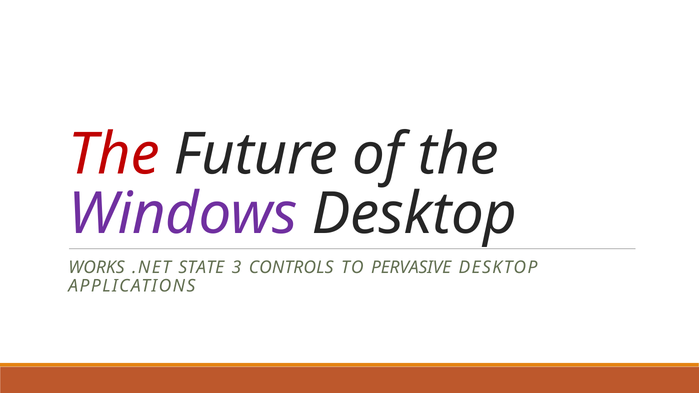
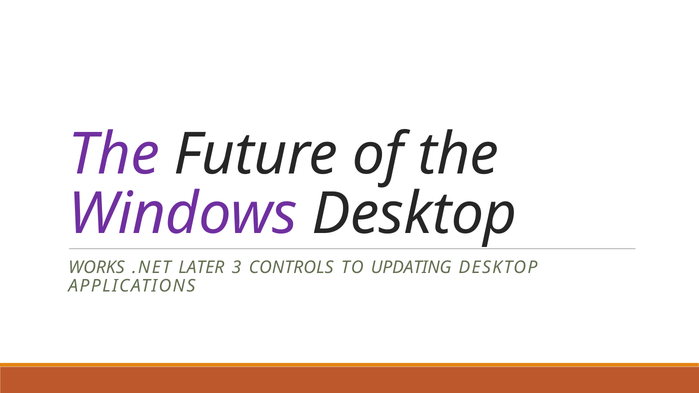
The colour: red -> purple (114, 155)
STATE: STATE -> LATER (201, 267)
PERVASIVE: PERVASIVE -> UPDATING (411, 267)
